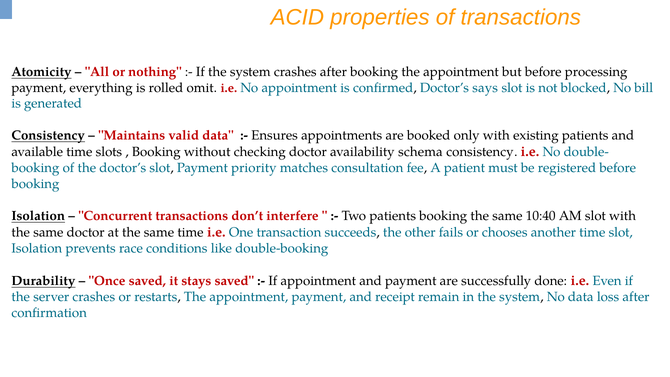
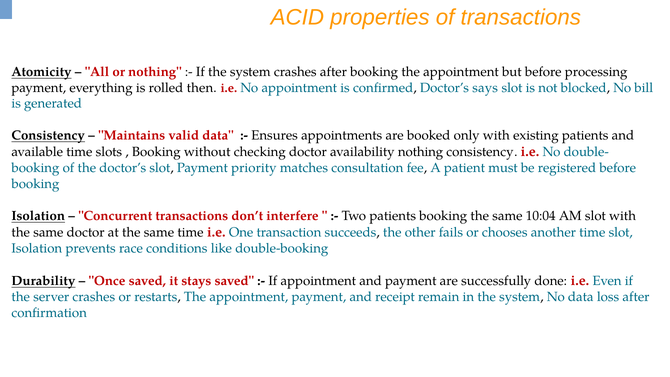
omit: omit -> then (202, 88)
availability schema: schema -> nothing (421, 152)
10:40: 10:40 -> 10:04 (541, 216)
